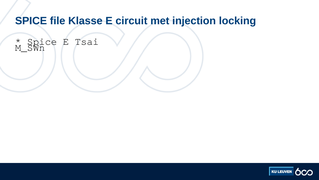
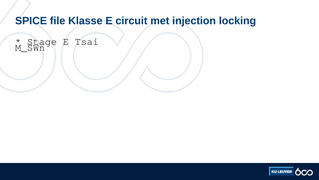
Spice: Spice -> Stage (42, 42)
